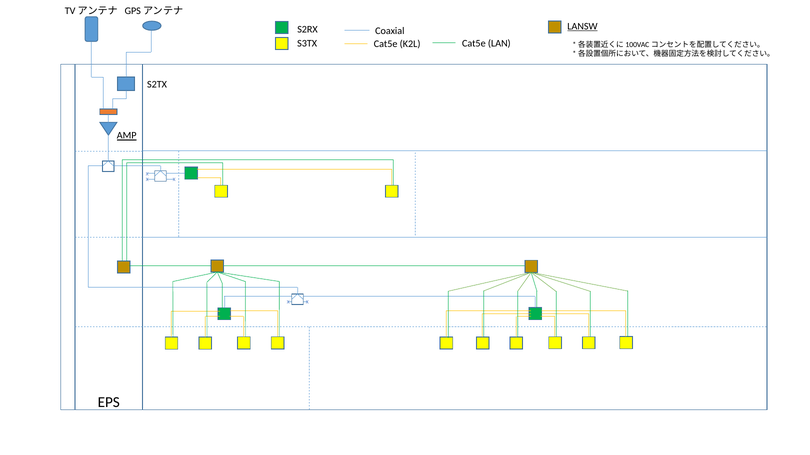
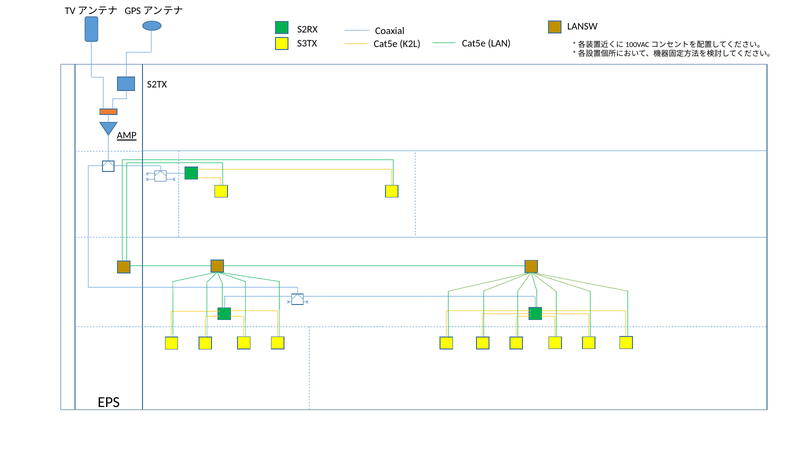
LANSW underline: present -> none (582, 27)
